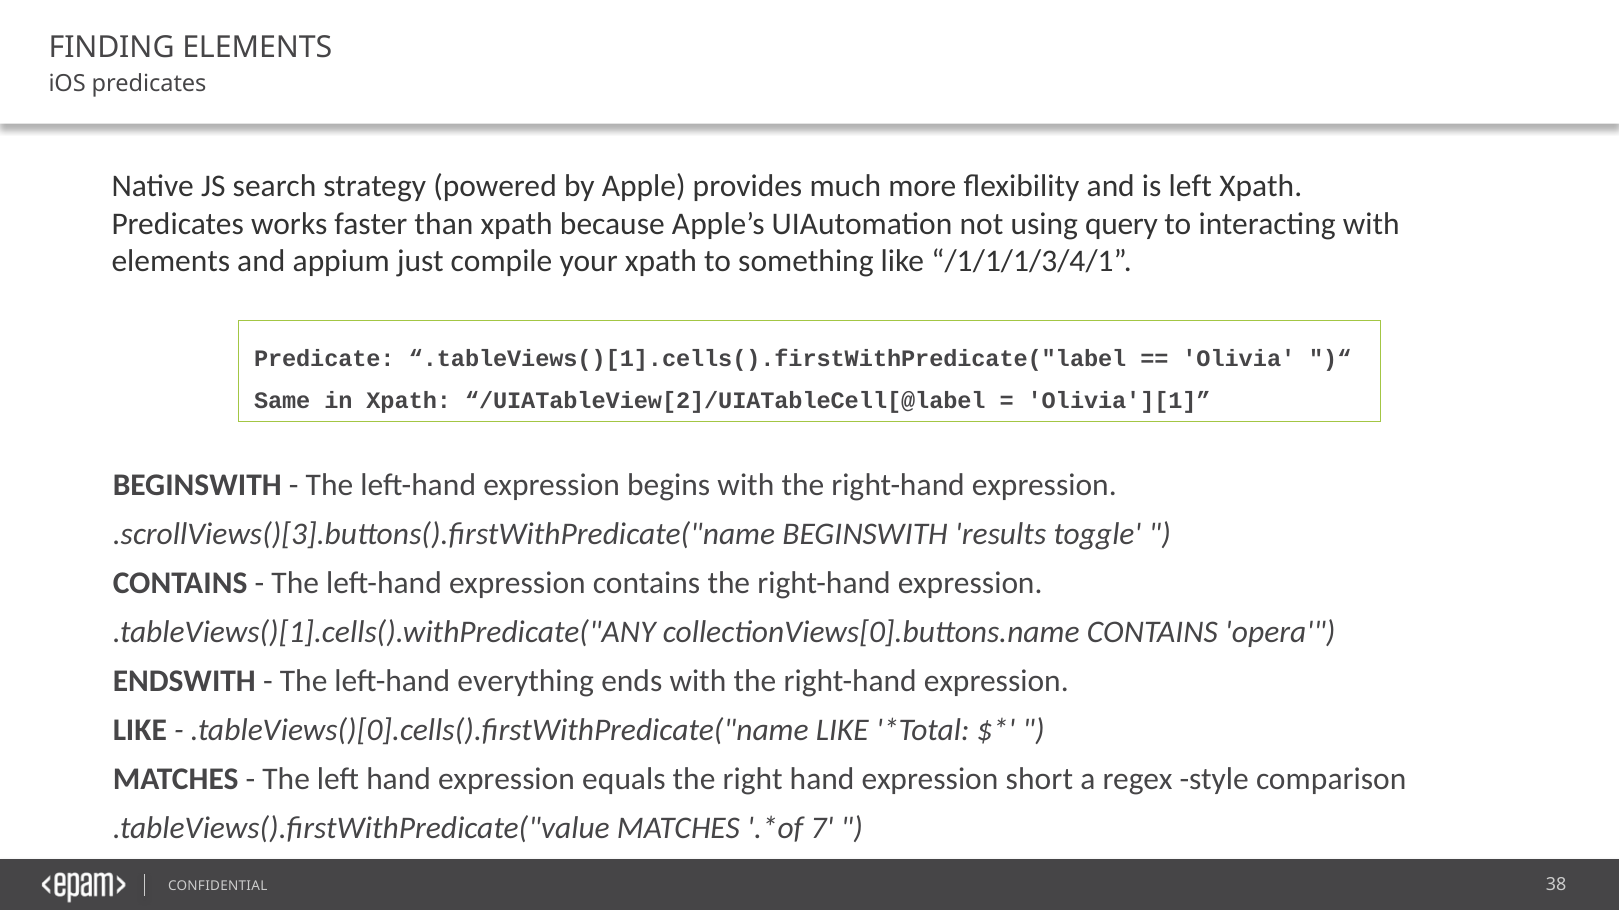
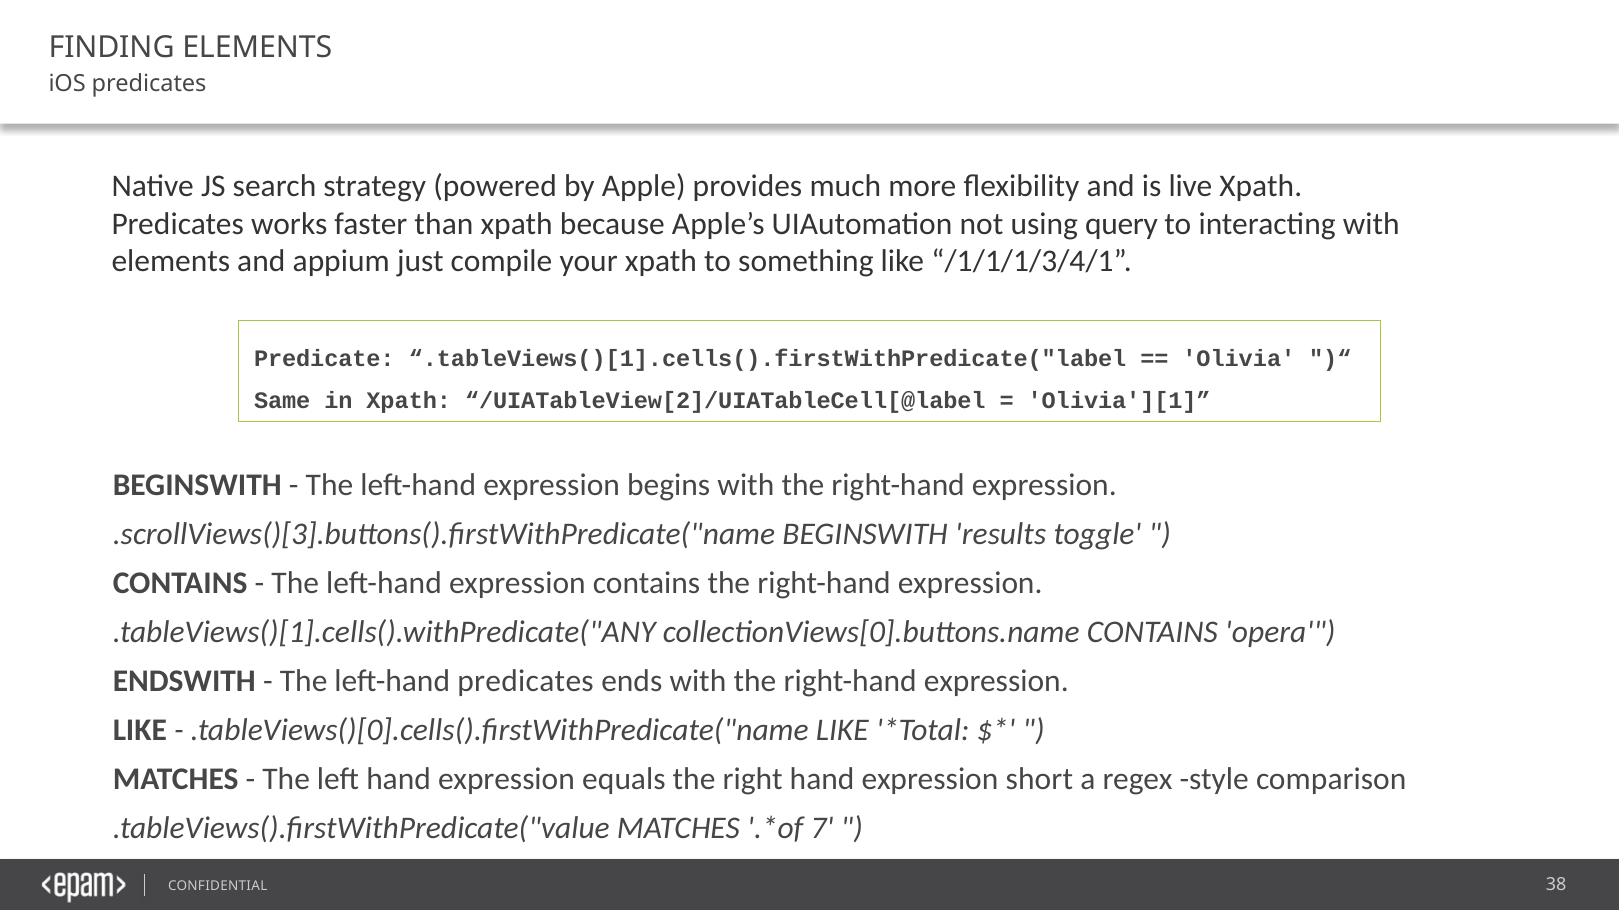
is left: left -> live (1190, 186)
left-hand everything: everything -> predicates (526, 682)
